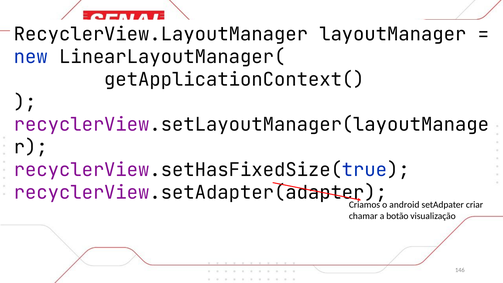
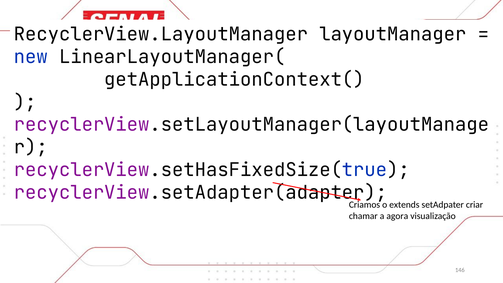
android: android -> extends (404, 205)
botão: botão -> agora (397, 216)
